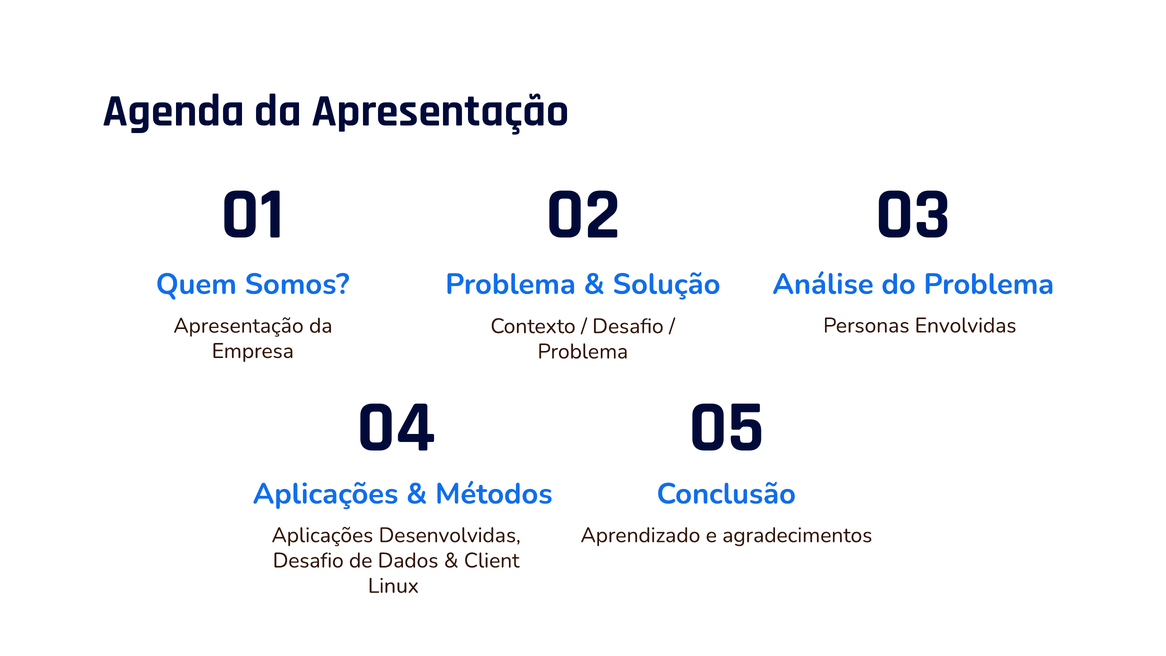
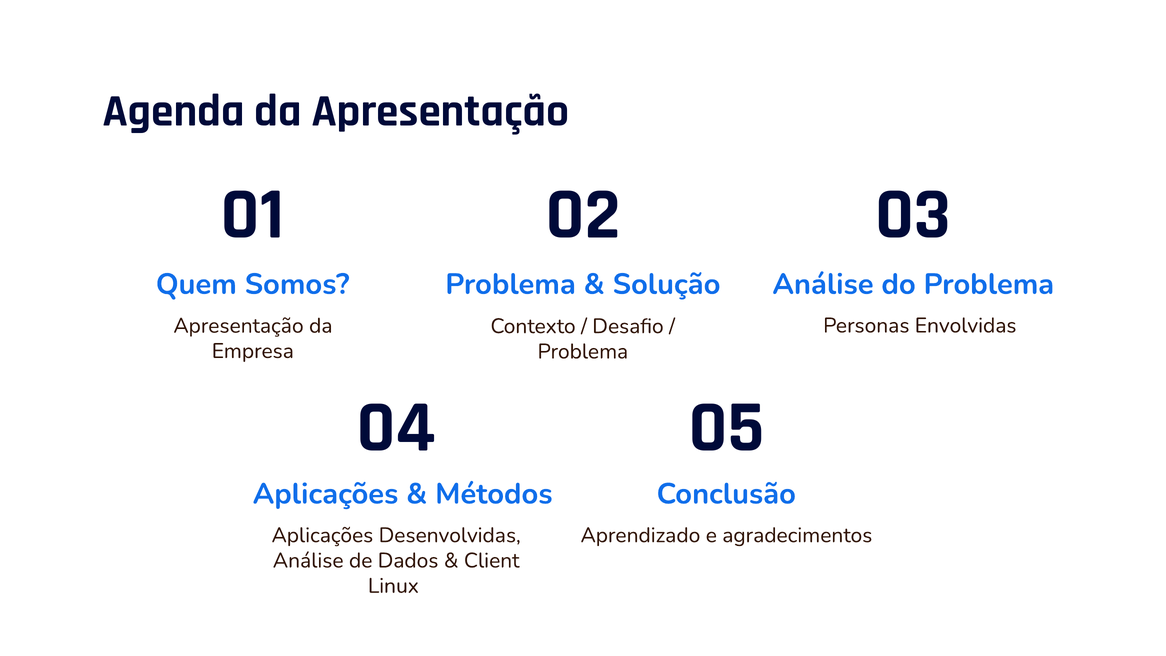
Desafio: Desafio -> Análise (308, 560)
